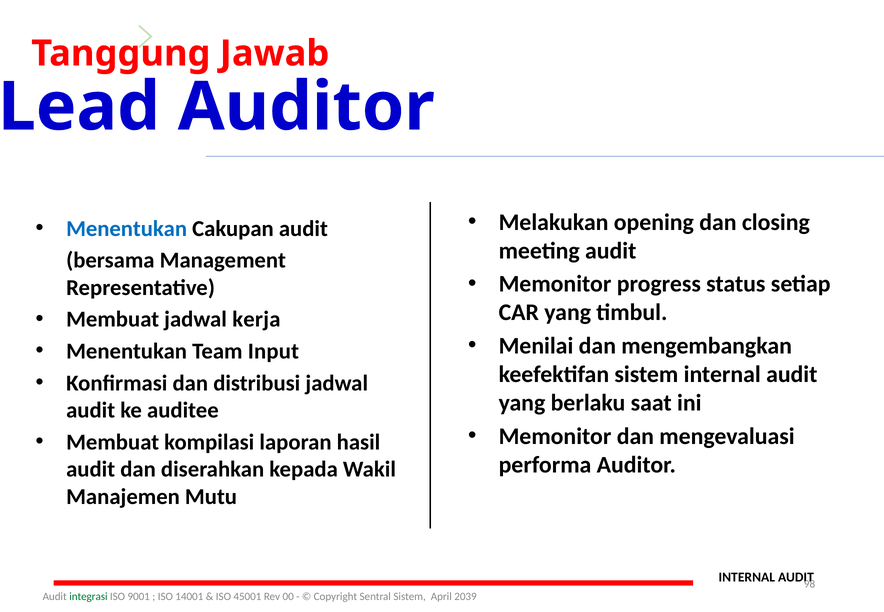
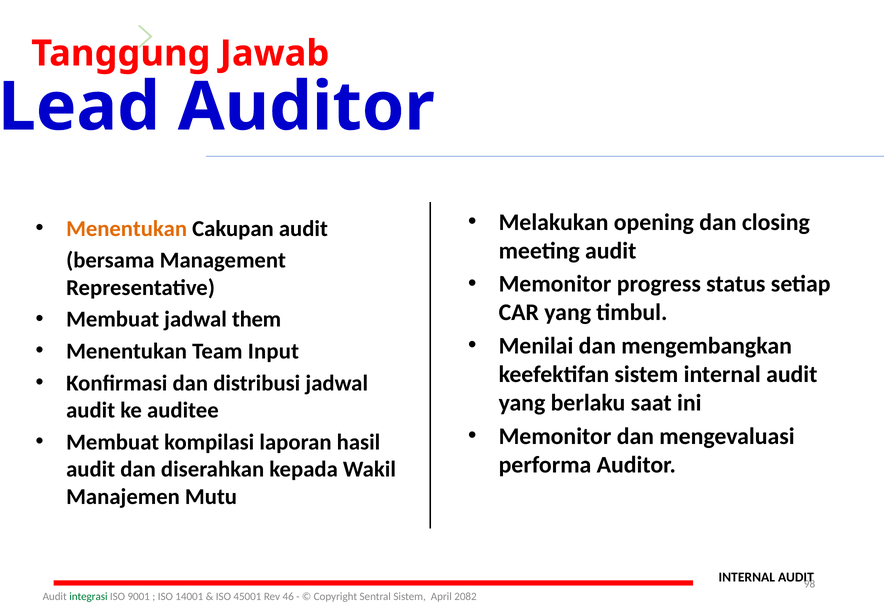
Menentukan colour: blue -> orange (127, 229)
kerja: kerja -> them (257, 319)
00: 00 -> 46 (288, 596)
2039: 2039 -> 2082 (466, 596)
